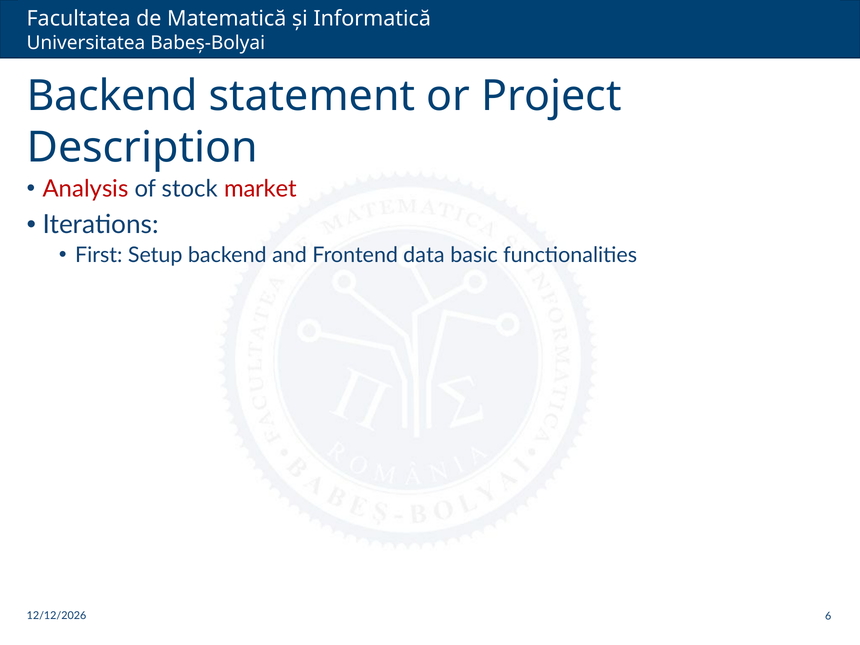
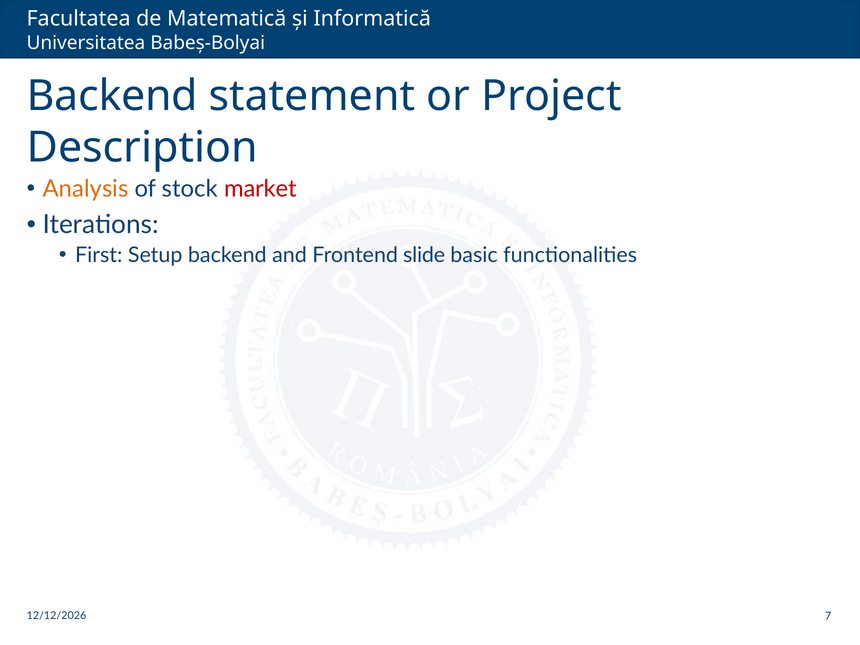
Analysis colour: red -> orange (86, 189)
data: data -> slide (424, 255)
6: 6 -> 7 (828, 616)
